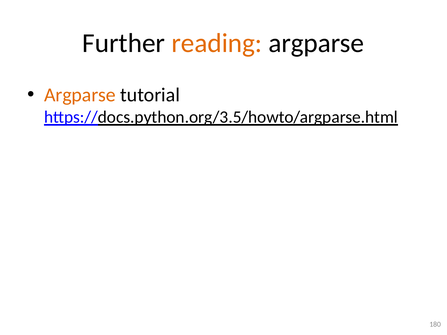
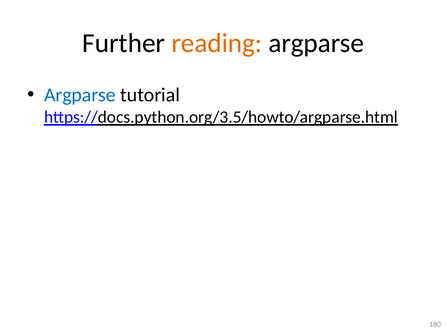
Argparse colour: orange -> blue (80, 95)
